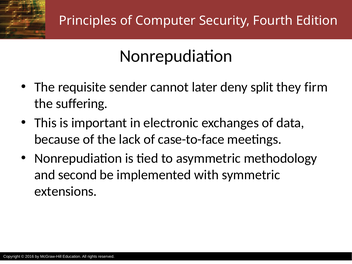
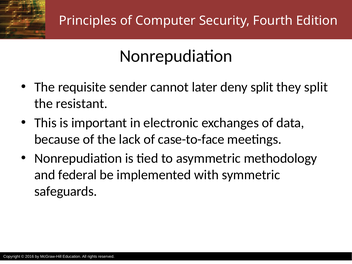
they firm: firm -> split (316, 87)
suffering: suffering -> resistant (82, 104)
second: second -> federal (78, 175)
extensions: extensions -> safeguards (66, 191)
